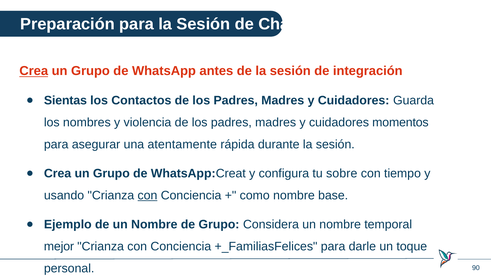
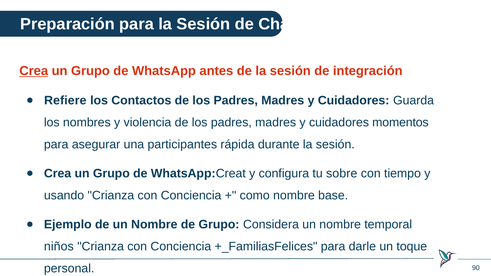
Sientas: Sientas -> Refiere (65, 100)
atentamente: atentamente -> participantes (182, 145)
con underline: present -> none (147, 196)
mejor: mejor -> niños (59, 247)
